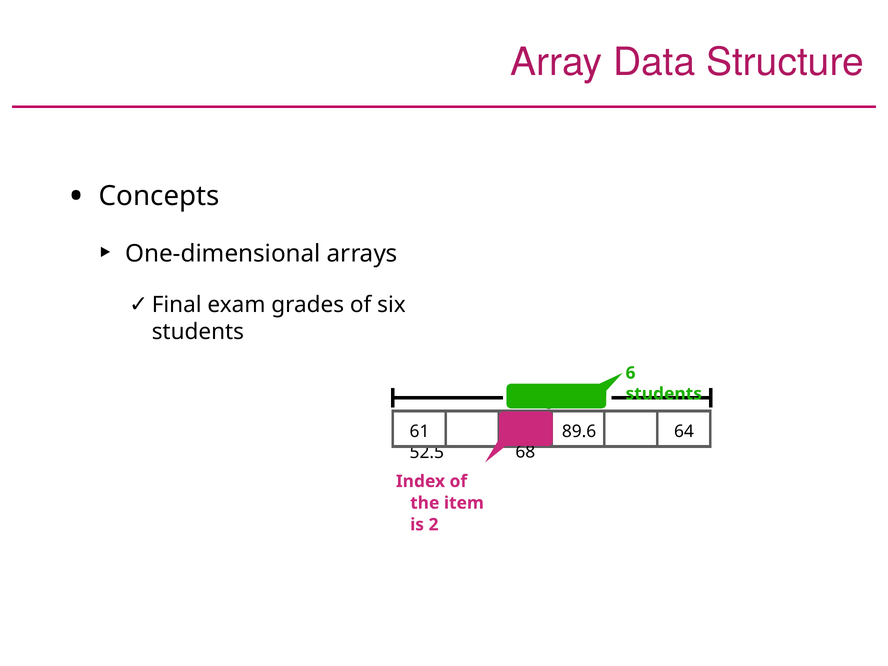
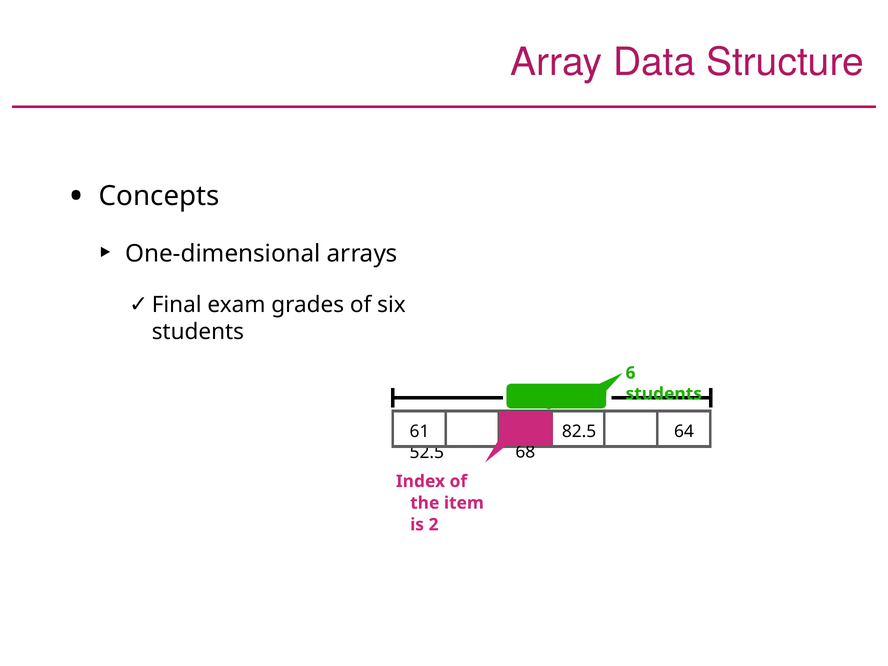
89.6: 89.6 -> 82.5 (579, 431)
